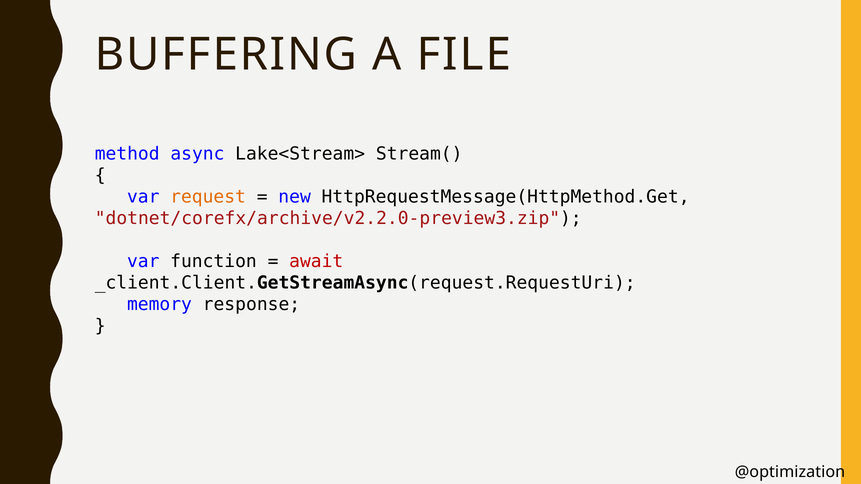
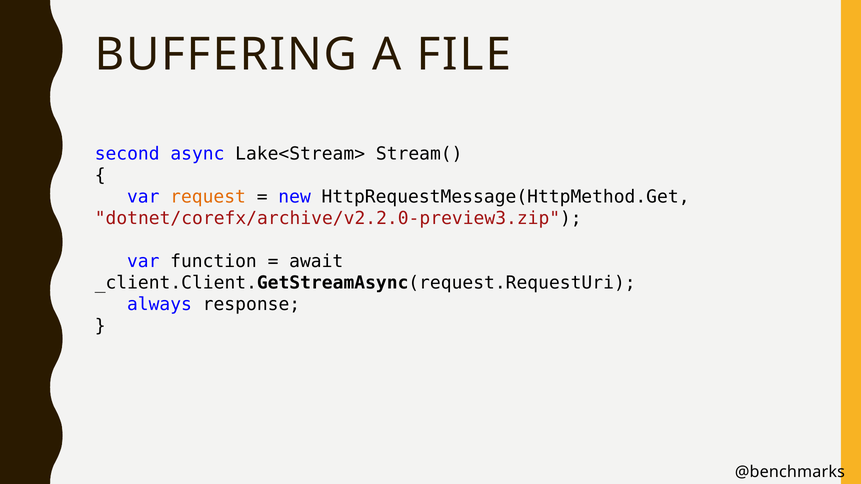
method: method -> second (127, 154)
await colour: red -> black (316, 262)
memory: memory -> always (159, 305)
@optimization: @optimization -> @benchmarks (790, 472)
